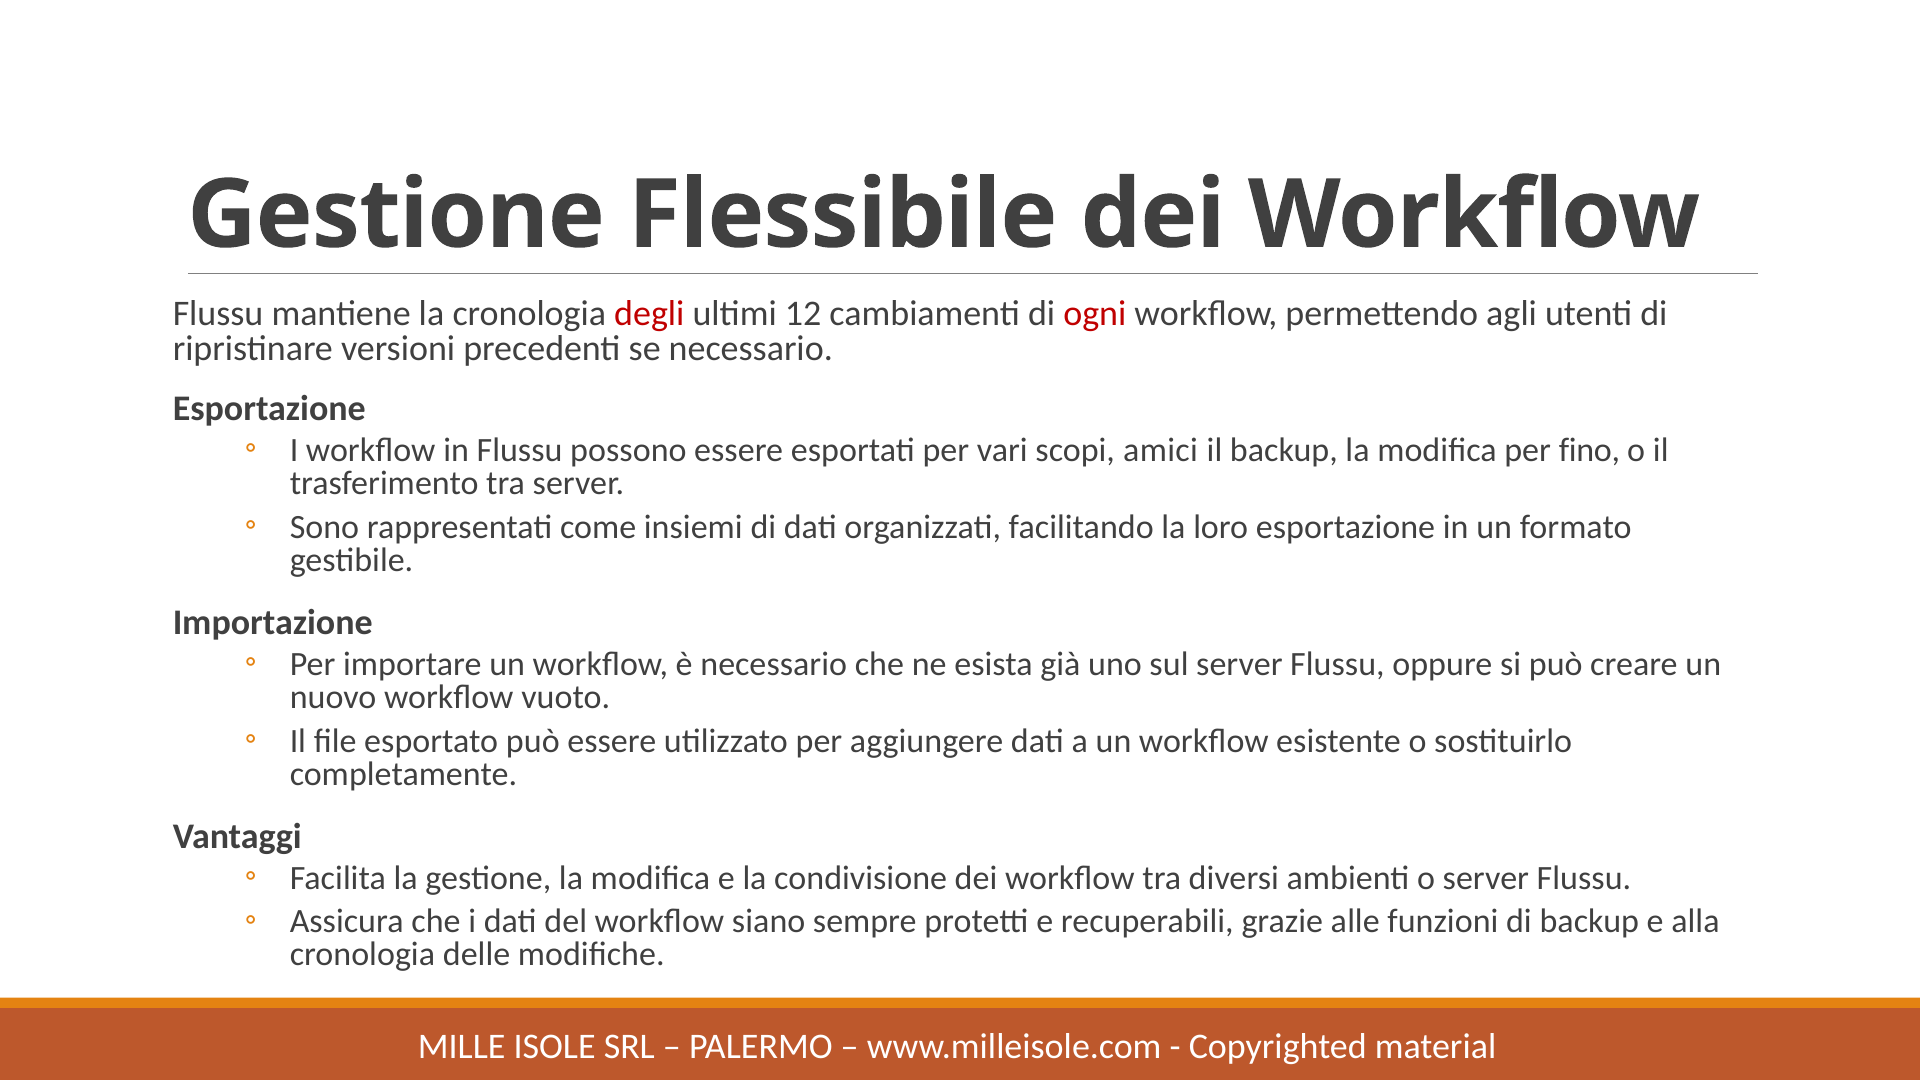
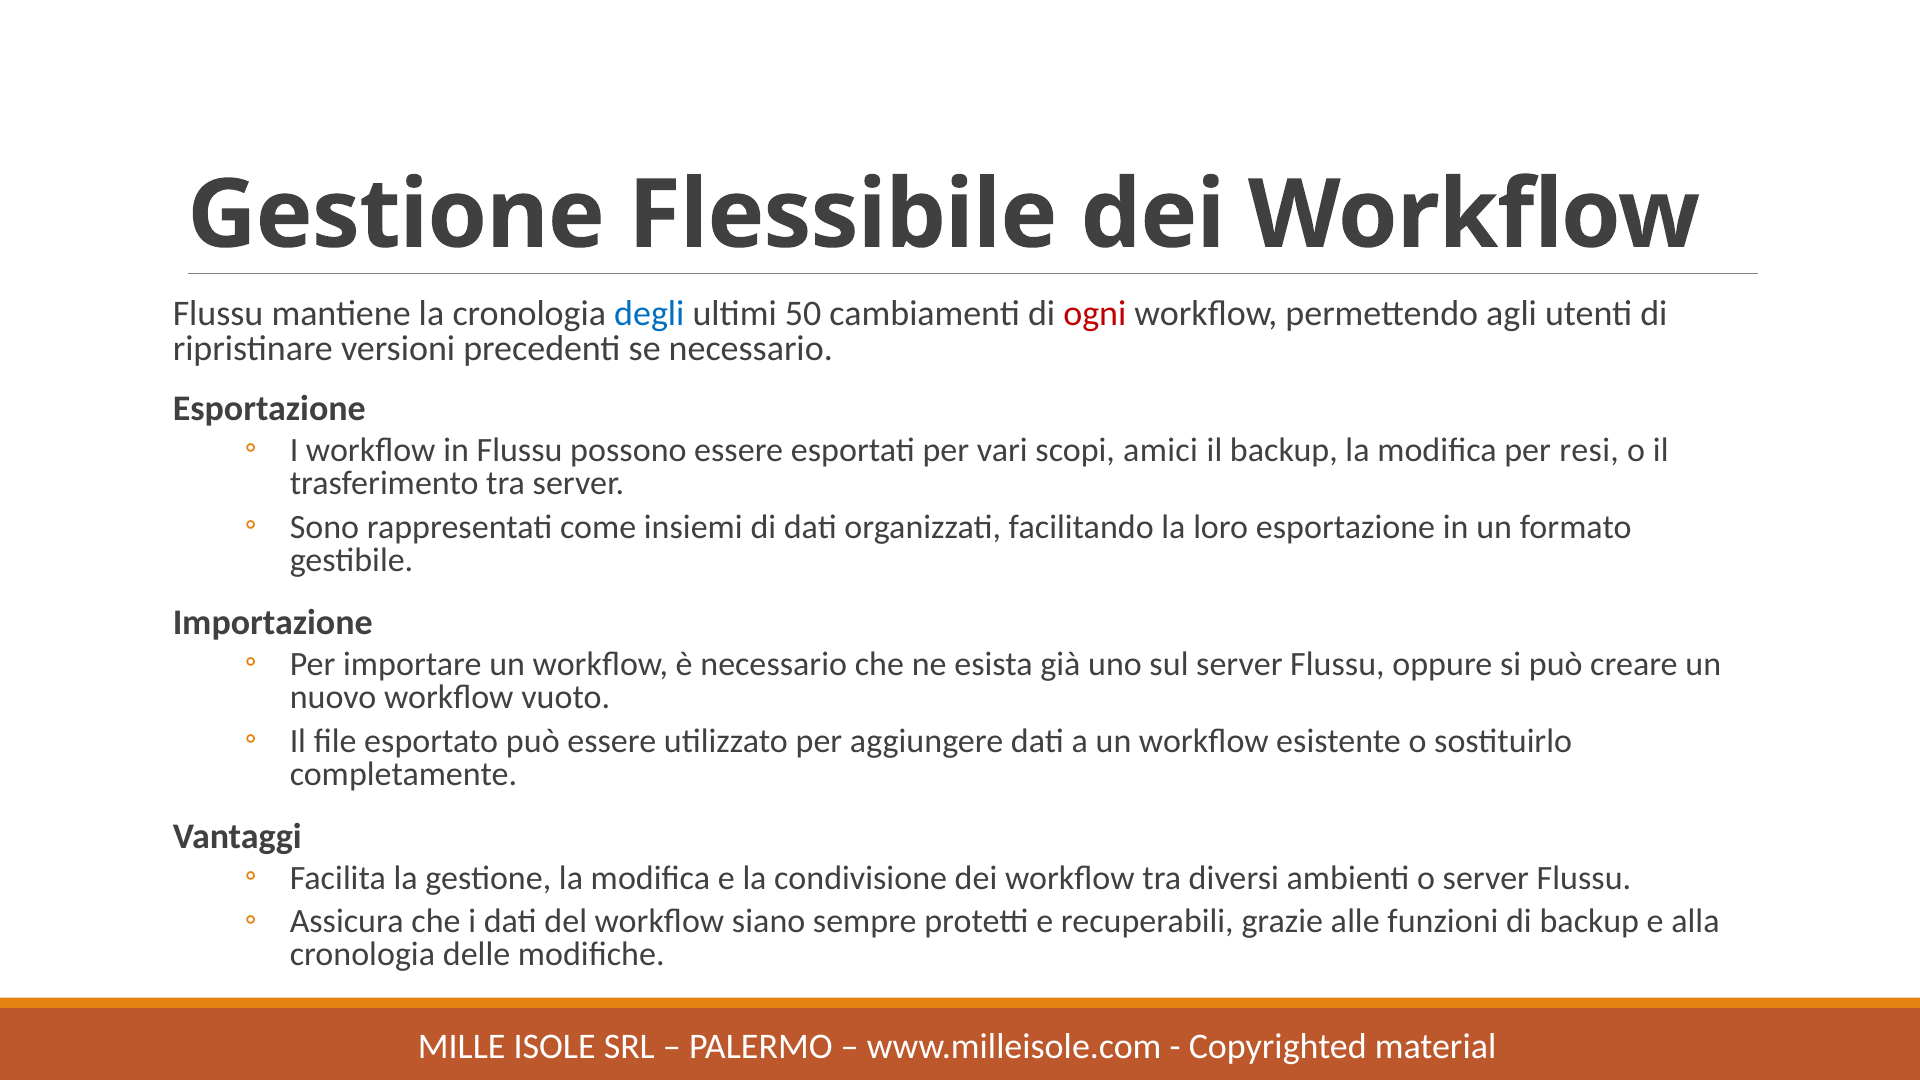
degli colour: red -> blue (649, 314)
12: 12 -> 50 (803, 314)
fino: fino -> resi (1589, 450)
